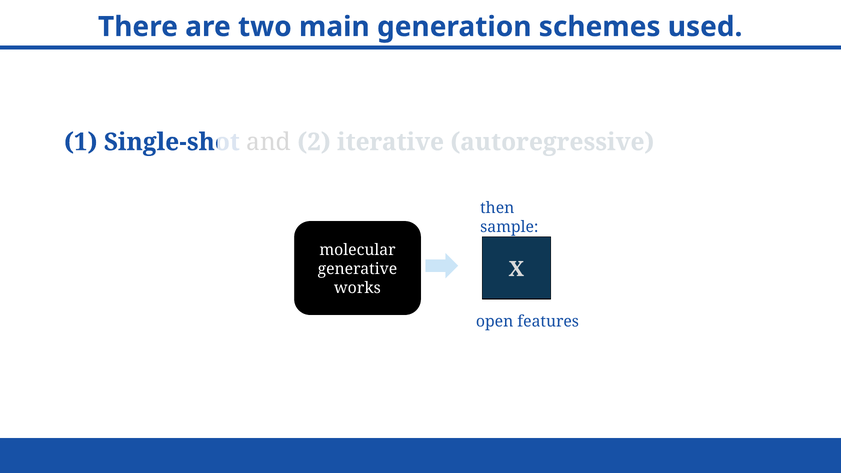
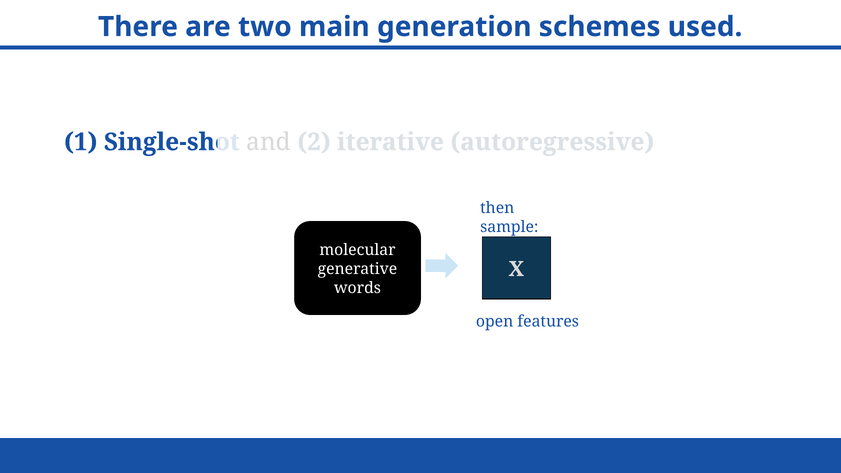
works: works -> words (357, 288)
